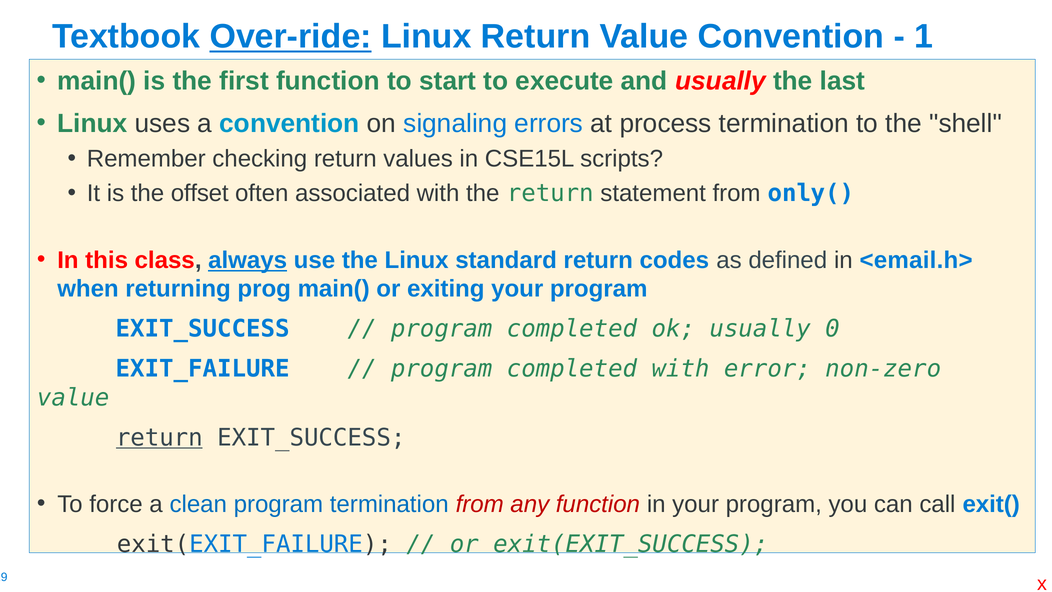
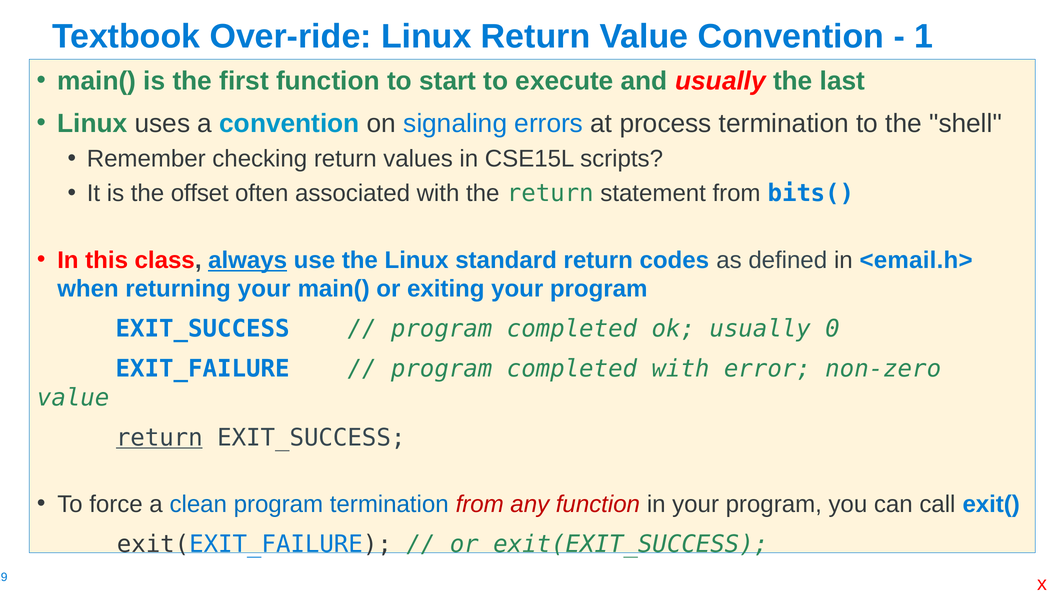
Over-ride underline: present -> none (291, 37)
only(: only( -> bits( (811, 193)
returning prog: prog -> your (264, 289)
